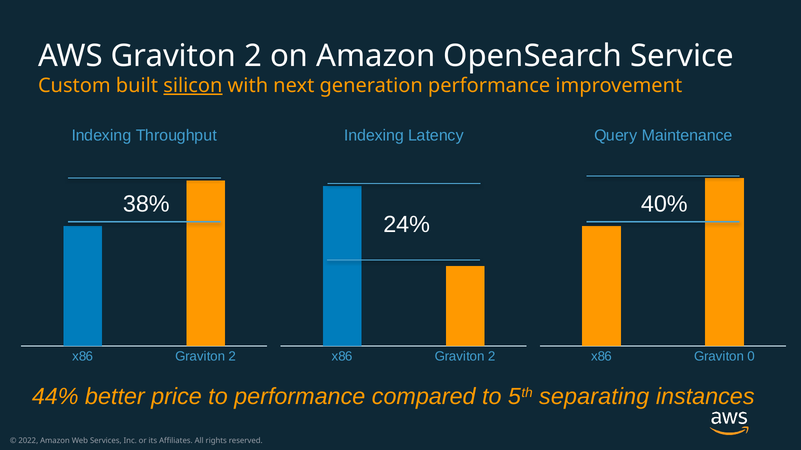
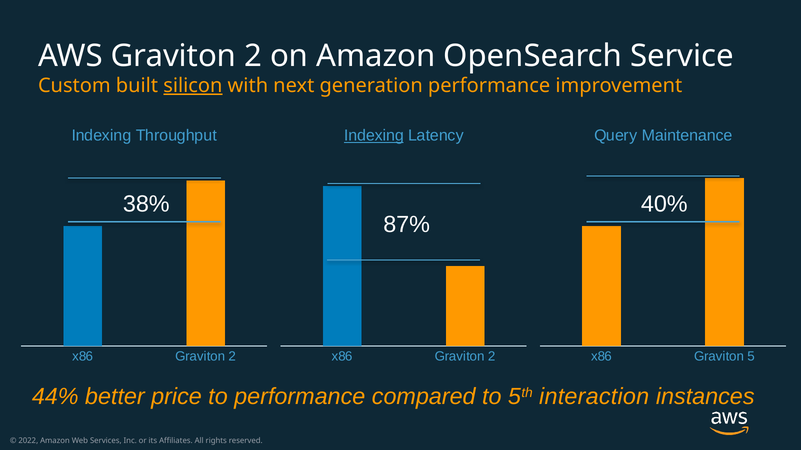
Indexing underline: none -> present (374, 136)
24%: 24% -> 87% (407, 225)
0: 0 -> 5 (751, 357)
separating: separating -> interaction (594, 397)
